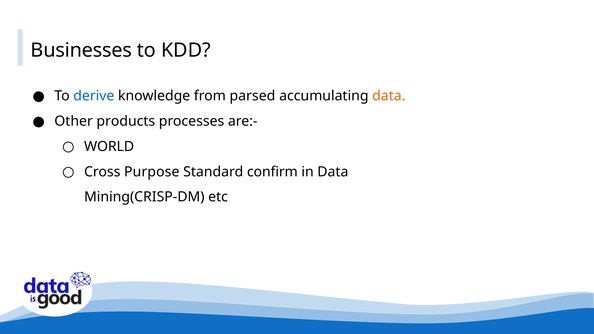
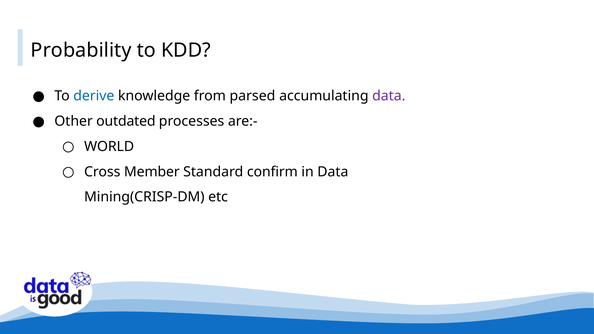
Businesses: Businesses -> Probability (81, 50)
data colour: orange -> purple (389, 96)
products: products -> outdated (126, 121)
Purpose: Purpose -> Member (152, 172)
